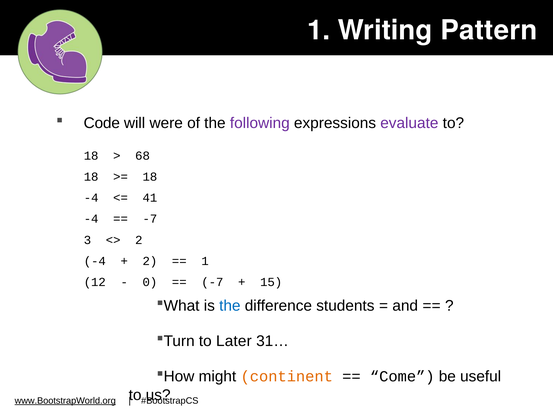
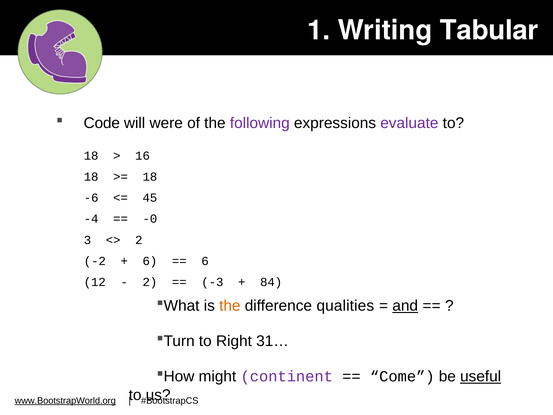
Pattern: Pattern -> Tabular (489, 30)
68: 68 -> 16 (143, 156)
-4: -4 -> -6 (91, 198)
41: 41 -> 45 (150, 198)
-7: -7 -> -0 (150, 219)
-4: -4 -> -2 (95, 261)
2: 2 -> 6 (150, 261)
1: 1 -> 6 (205, 261)
0: 0 -> 2 (150, 282)
-7: -7 -> -3 (212, 282)
15: 15 -> 84 (271, 282)
the colour: blue -> orange (230, 306)
students: students -> qualities (345, 306)
and underline: none -> present (405, 306)
Later: Later -> Right (234, 341)
continent colour: orange -> purple (287, 376)
useful underline: none -> present (481, 376)
